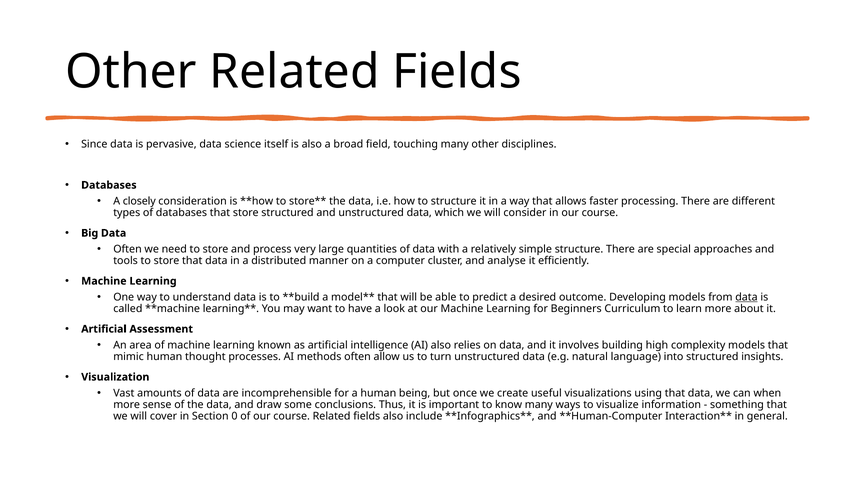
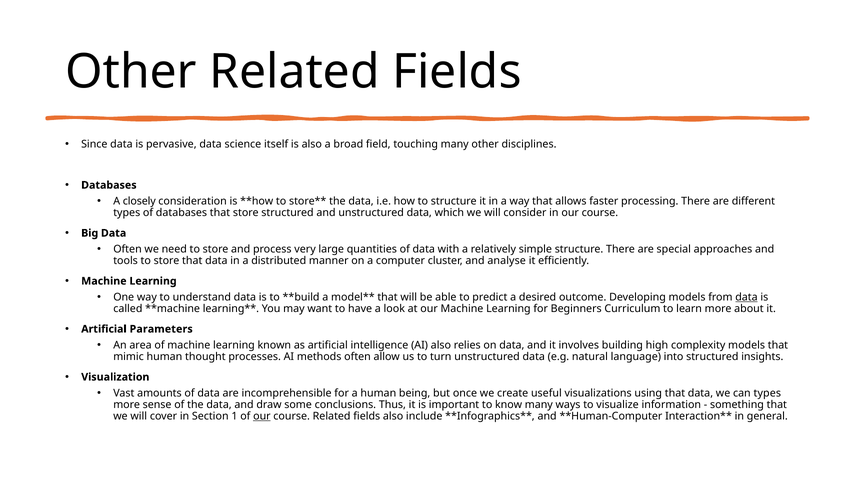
Assessment: Assessment -> Parameters (161, 329)
can when: when -> types (767, 393)
0: 0 -> 1 (234, 416)
our underline: none -> present (262, 416)
